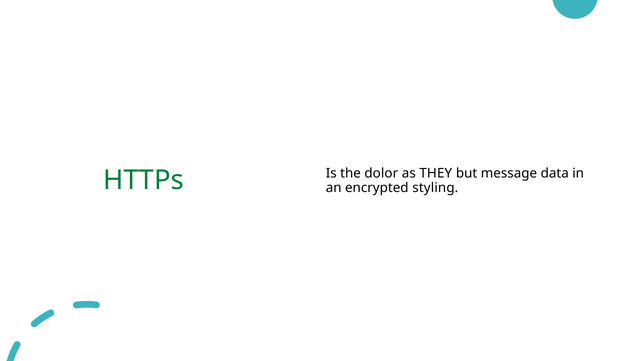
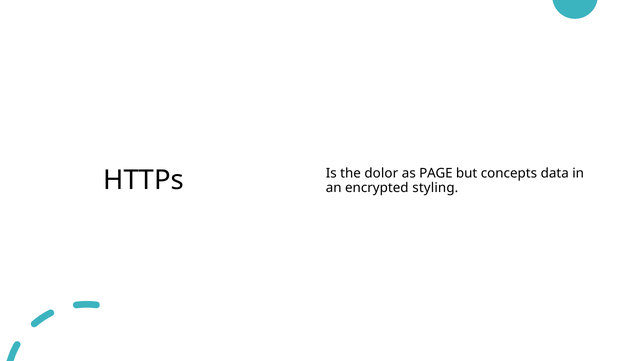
HTTPs colour: green -> black (144, 180)
THEY: THEY -> PAGE (436, 173)
message: message -> concepts (509, 173)
